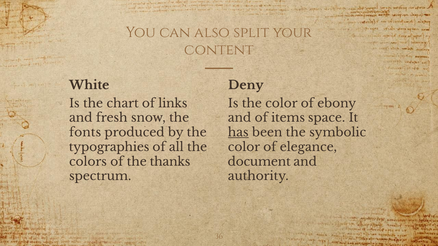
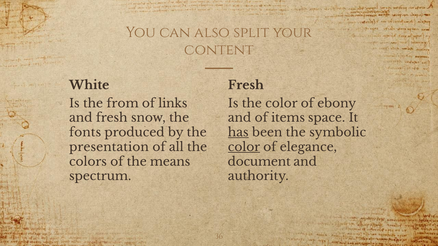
Deny: Deny -> Fresh (246, 85)
chart: chart -> from (123, 104)
typographies: typographies -> presentation (109, 147)
color underline: none -> present (244, 147)
thanks: thanks -> means (170, 162)
